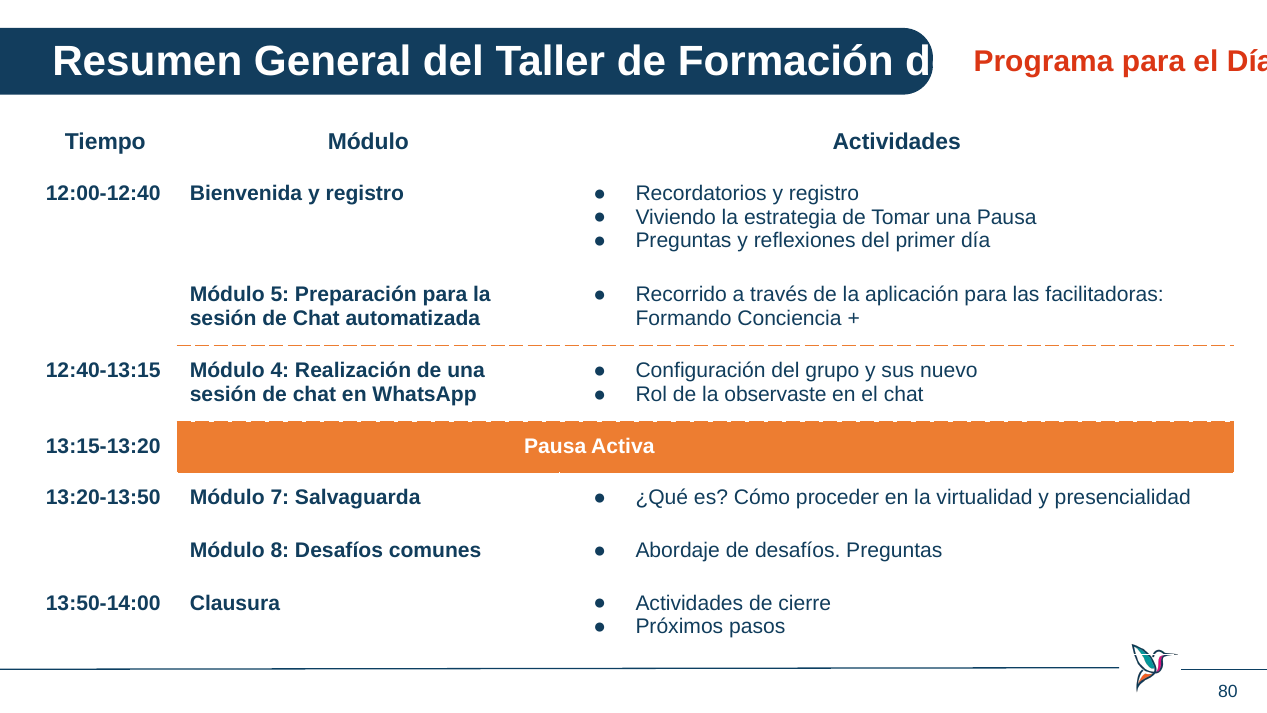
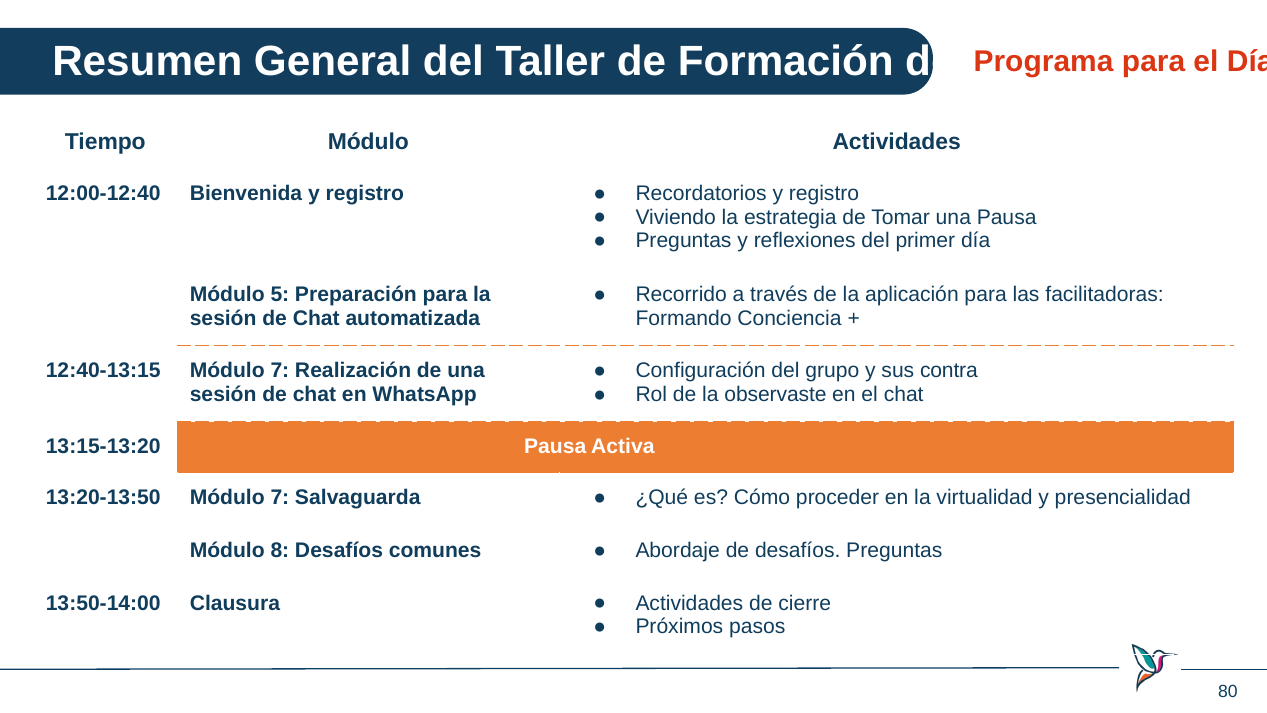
12:40-13:15 Módulo 4: 4 -> 7 (280, 371)
nuevo: nuevo -> contra (949, 371)
